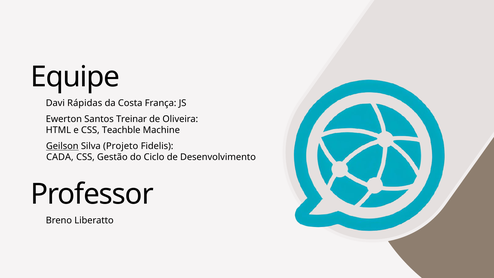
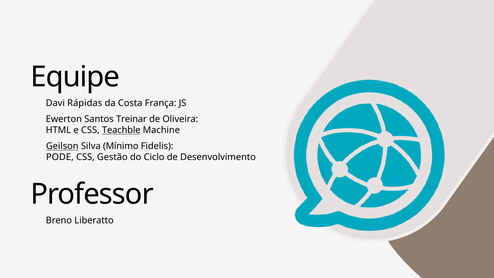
Teachble underline: none -> present (121, 130)
Projeto: Projeto -> Mínimo (121, 146)
CADA: CADA -> PODE (60, 157)
